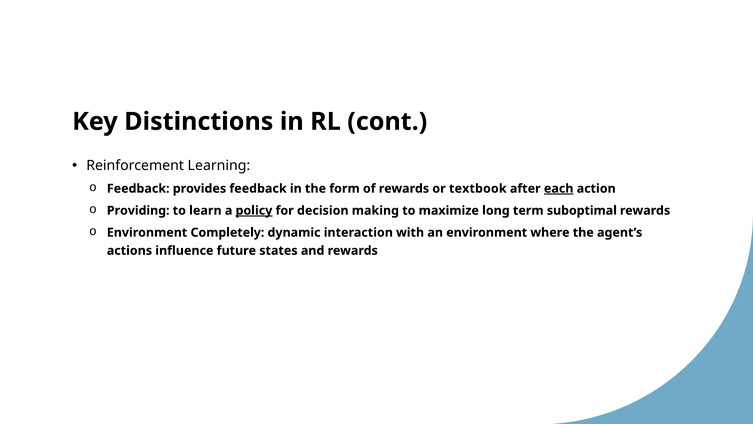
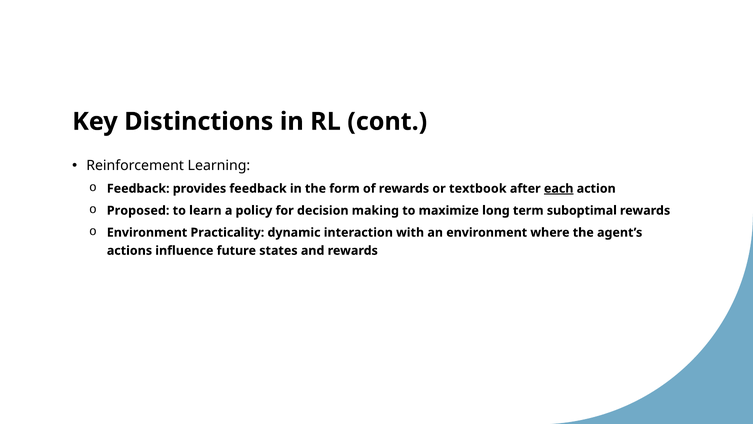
Providing: Providing -> Proposed (138, 210)
policy underline: present -> none (254, 210)
Completely: Completely -> Practicality (227, 232)
